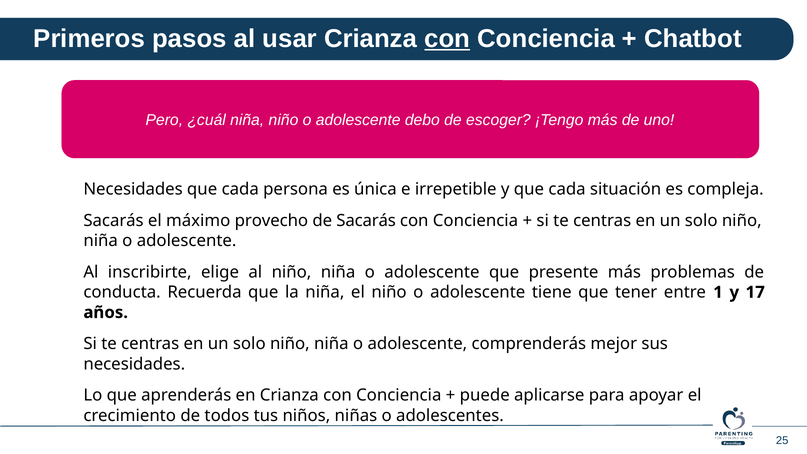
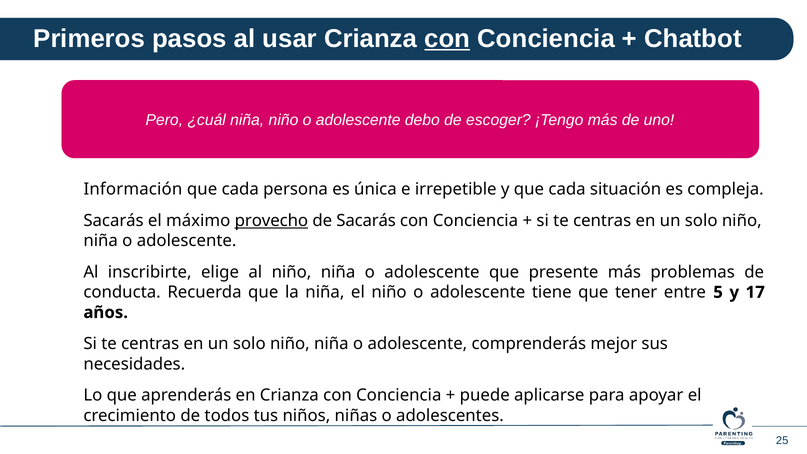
Necesidades: Necesidades -> Información (133, 189)
provecho underline: none -> present (271, 221)
1: 1 -> 5 (718, 292)
